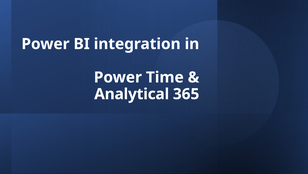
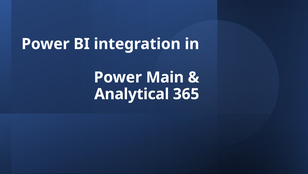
Time: Time -> Main (165, 77)
